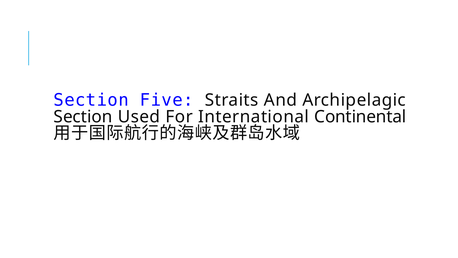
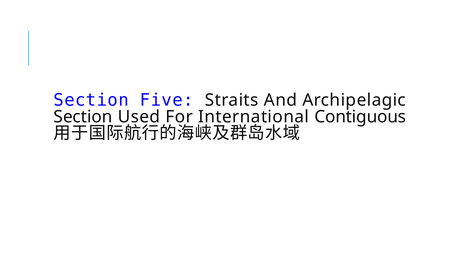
Continental: Continental -> Contiguous (360, 117)
